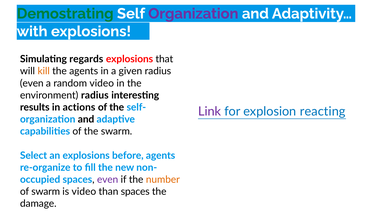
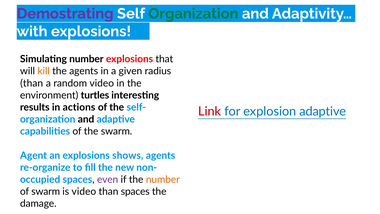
Demostrating colour: green -> purple (65, 14)
Organization colour: purple -> green (193, 14)
Simulating regards: regards -> number (86, 59)
even: even -> than (32, 83)
environment radius: radius -> turtles (95, 95)
Link colour: purple -> red (210, 111)
explosion reacting: reacting -> adaptive (323, 111)
Select: Select -> Agent (34, 155)
before: before -> shows (128, 155)
